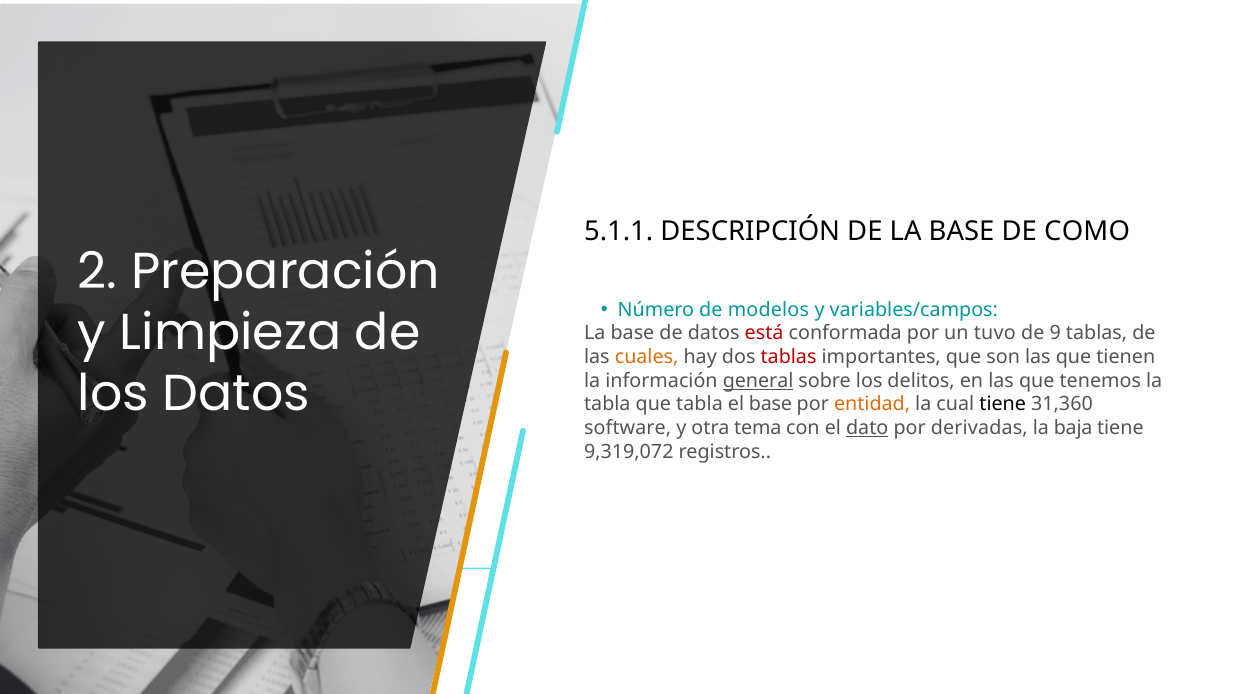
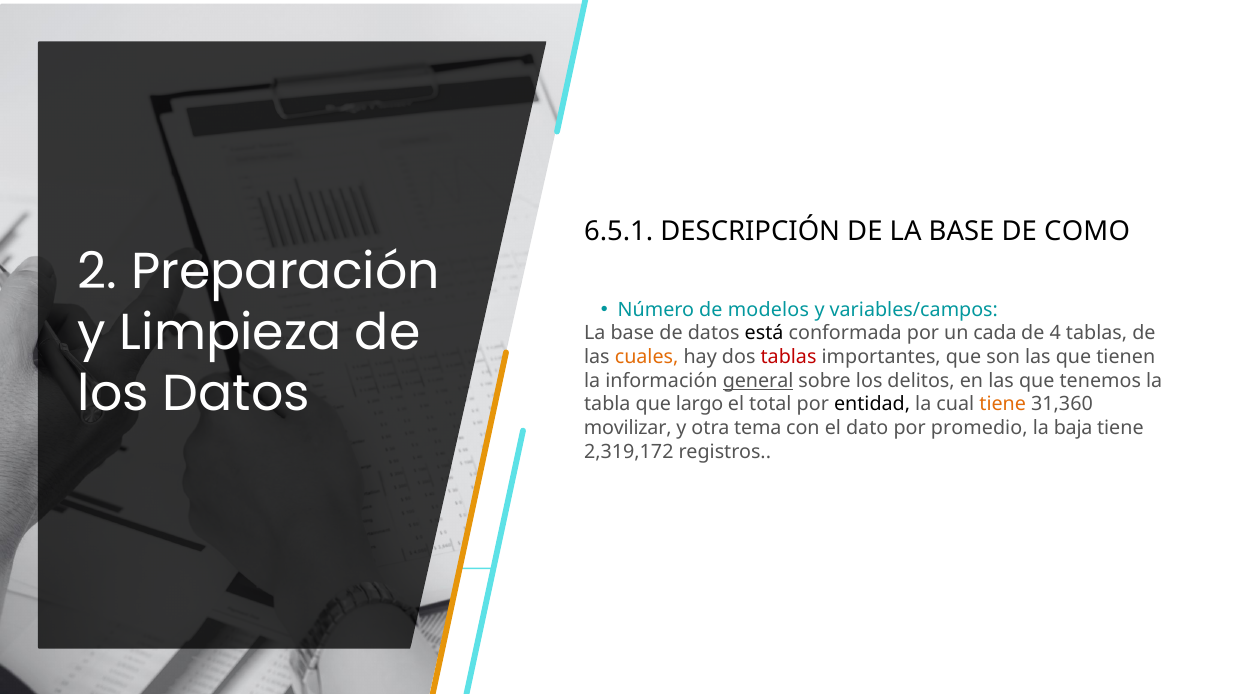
5.1.1: 5.1.1 -> 6.5.1 (619, 232)
está colour: red -> black (764, 334)
tuvo: tuvo -> cada (995, 334)
9: 9 -> 4 (1055, 334)
que tabla: tabla -> largo (700, 405)
el base: base -> total (770, 405)
entidad colour: orange -> black (872, 405)
tiene colour: black -> orange (1003, 405)
software: software -> movilizar (628, 428)
dato underline: present -> none (867, 428)
derivadas: derivadas -> promedio (979, 428)
9,319,072: 9,319,072 -> 2,319,172 (629, 452)
